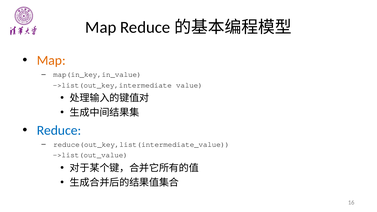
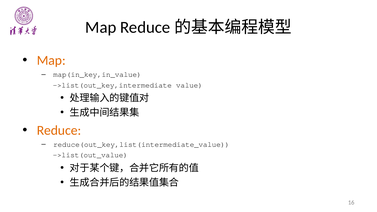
Reduce colour: blue -> orange (59, 130)
